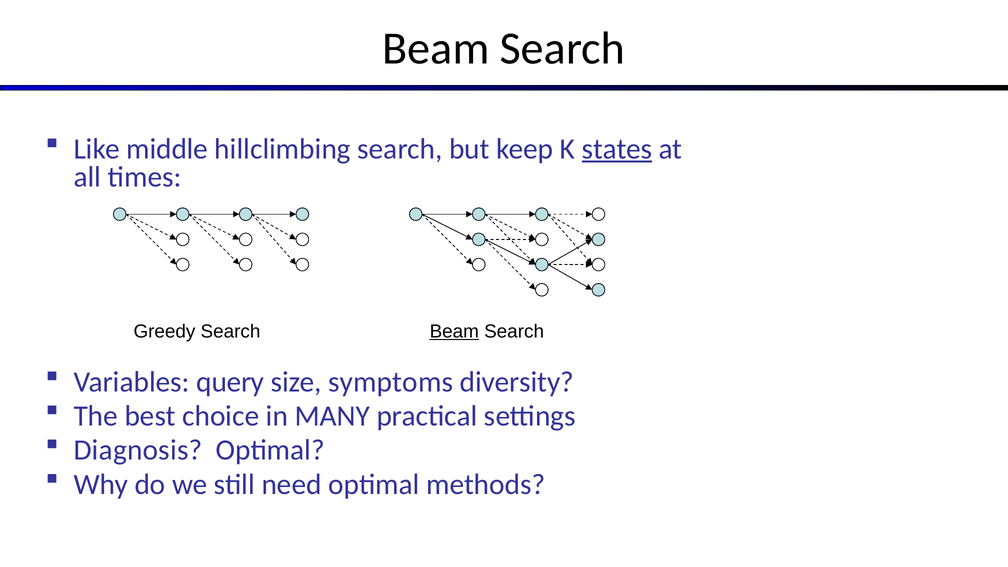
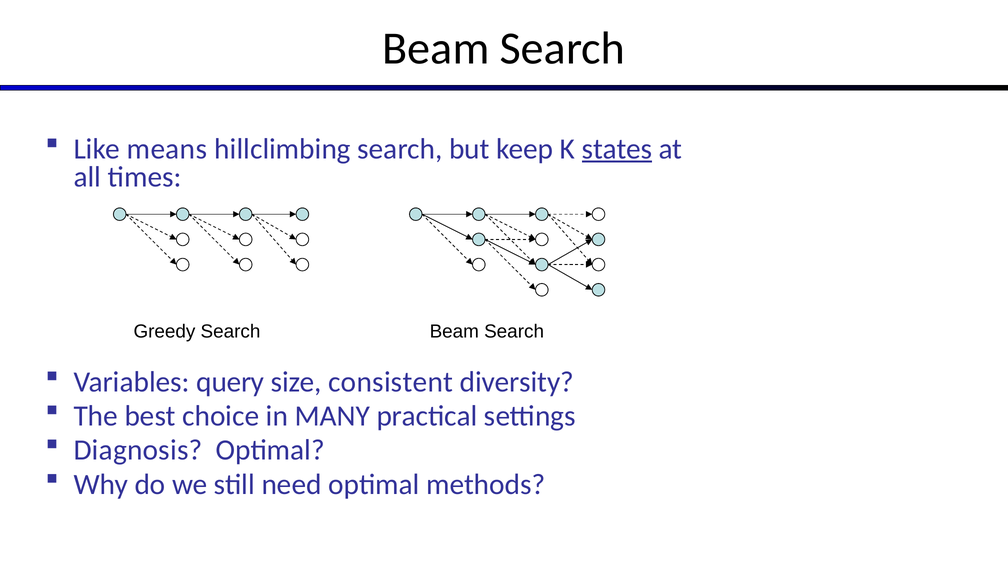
middle: middle -> means (167, 149)
Beam underline: present -> none (454, 331)
symptoms: symptoms -> consistent (391, 382)
